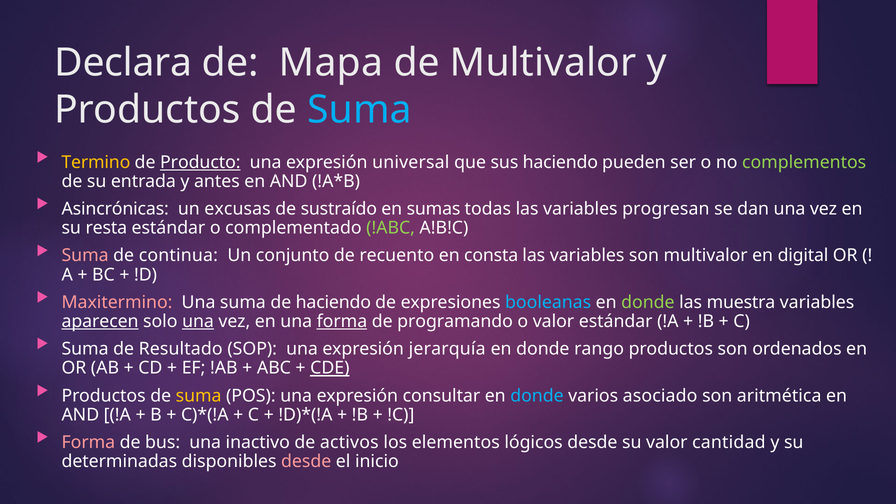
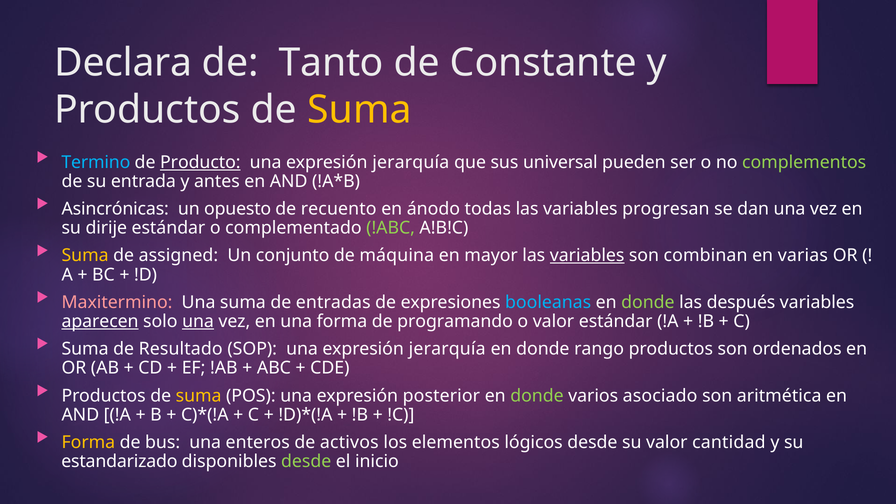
Mapa: Mapa -> Tanto (331, 63)
de Multivalor: Multivalor -> Constante (543, 63)
Suma colour: light blue -> yellow (360, 110)
Termino colour: yellow -> light blue (96, 162)
universal: universal -> jerarquía (411, 162)
sus haciendo: haciendo -> universal (560, 162)
excusas: excusas -> opuesto (238, 209)
sustraído: sustraído -> recuento (339, 209)
sumas: sumas -> ánodo (433, 209)
resta: resta -> dirije (106, 228)
Suma colour: pink -> yellow (85, 256)
continua: continua -> assigned (178, 256)
recuento: recuento -> máquina (397, 256)
consta: consta -> mayor (491, 256)
variables underline: none -> present (587, 256)
son multivalor: multivalor -> combinan (706, 256)
digital: digital -> varias (803, 256)
de haciendo: haciendo -> entradas (333, 302)
muestra: muestra -> después (741, 302)
forma underline: present -> none (342, 321)
CDE underline: present -> none (330, 368)
consultar: consultar -> posterior (441, 396)
donde colour: light blue -> light green (537, 396)
Forma colour: pink -> yellow (88, 442)
inactivo: inactivo -> enteros (258, 442)
determinadas: determinadas -> estandarizado (119, 462)
desde colour: pink -> light green (306, 462)
